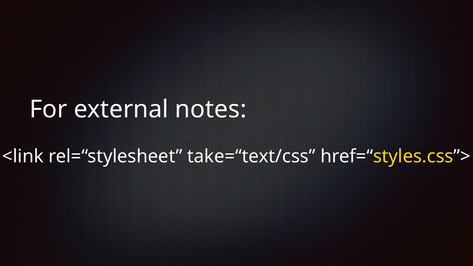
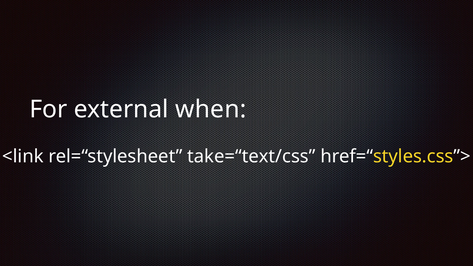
notes: notes -> when (211, 109)
